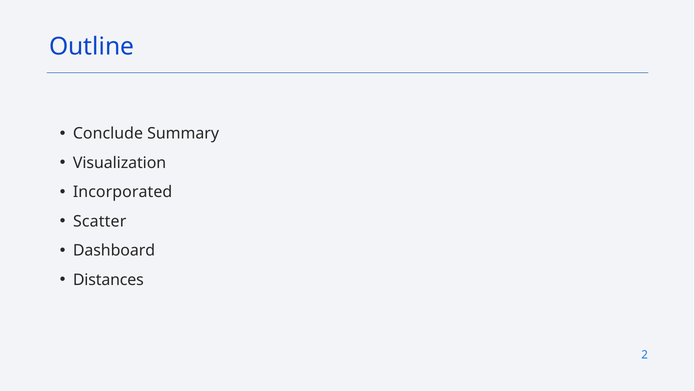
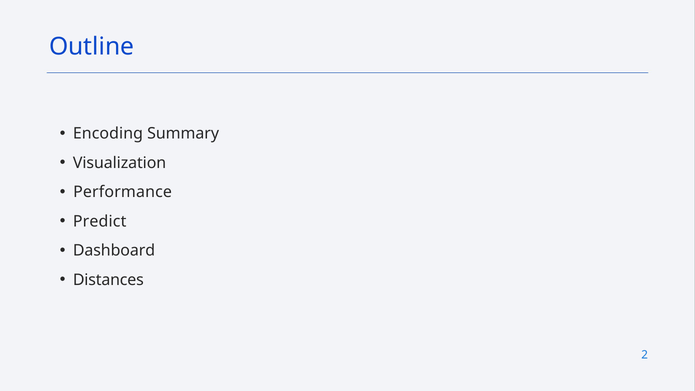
Conclude: Conclude -> Encoding (108, 134)
Incorporated: Incorporated -> Performance (123, 192)
Scatter: Scatter -> Predict (100, 221)
